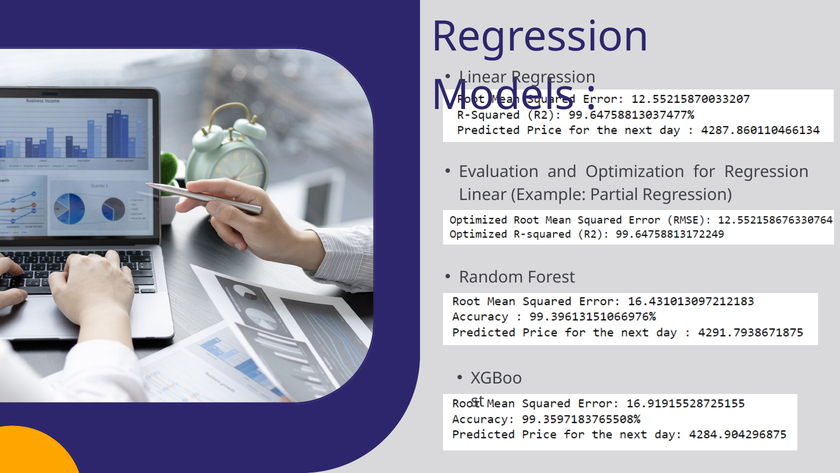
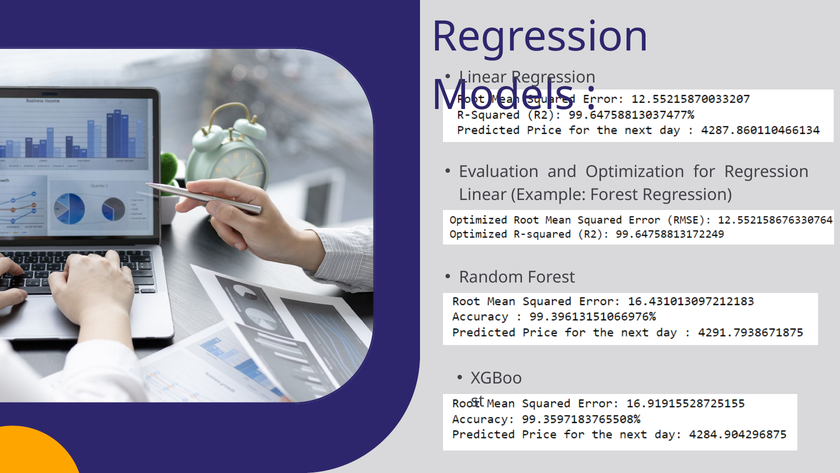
Example Partial: Partial -> Forest (614, 195)
